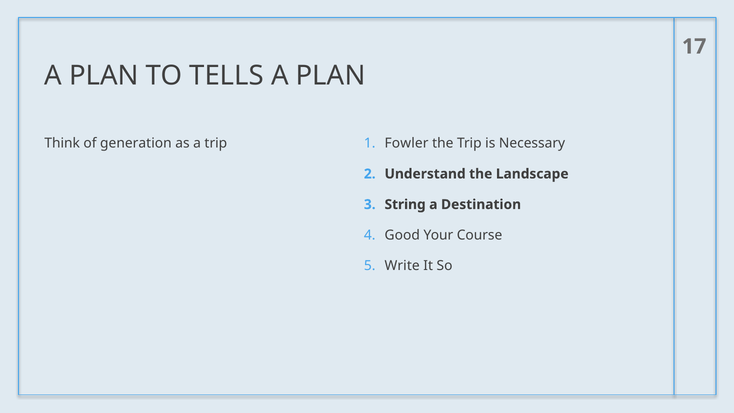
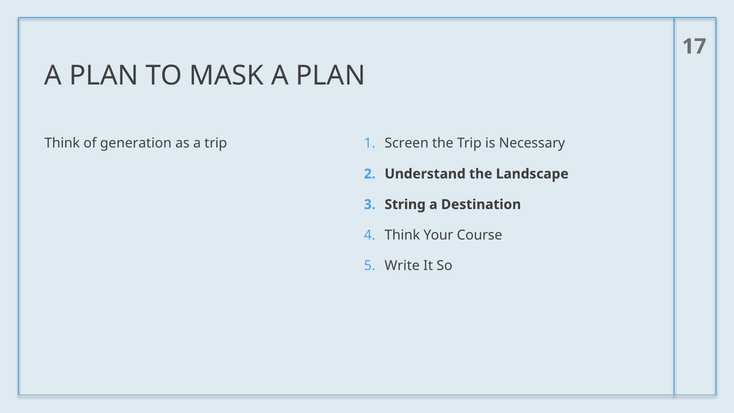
TELLS: TELLS -> MASK (227, 76)
Fowler: Fowler -> Screen (407, 143)
Good: Good -> Think (402, 235)
